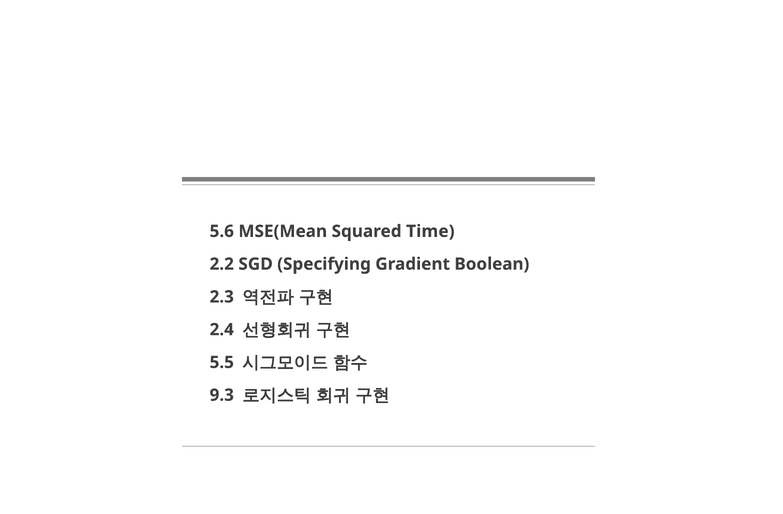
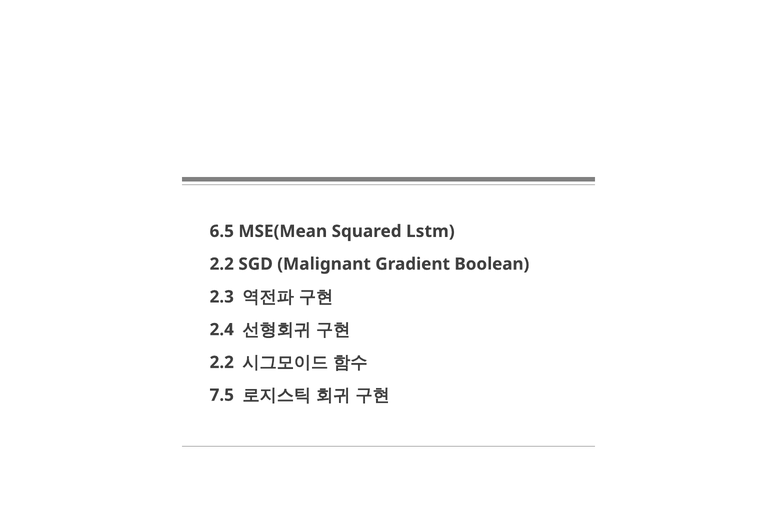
5.6: 5.6 -> 6.5 (222, 231)
Time: Time -> Lstm (430, 231)
Specifying: Specifying -> Malignant (324, 264)
5.5: 5.5 -> 2.2 (222, 363)
9.3: 9.3 -> 7.5 (222, 395)
